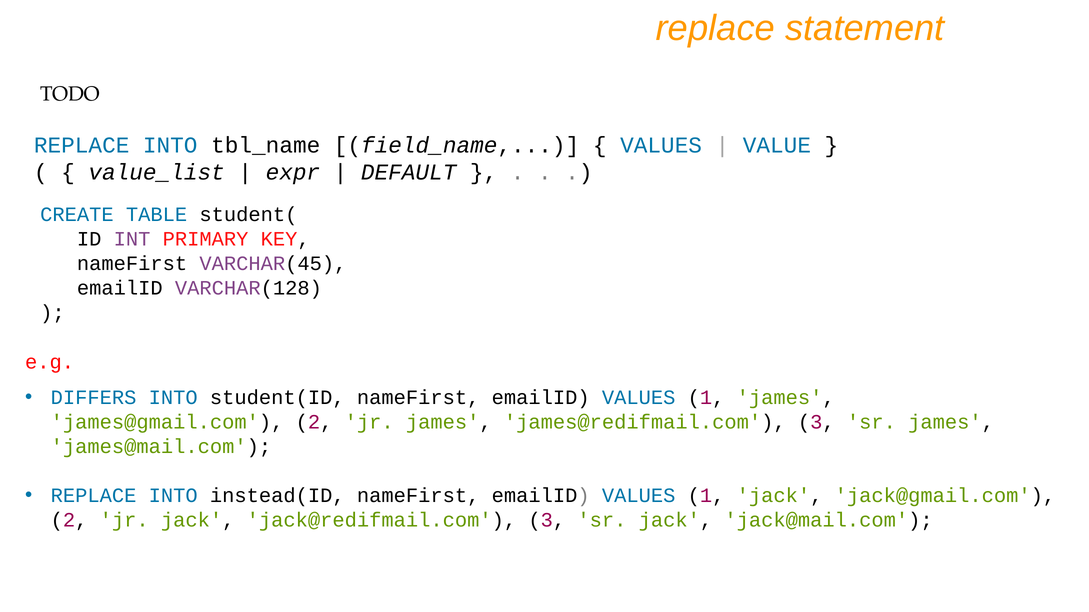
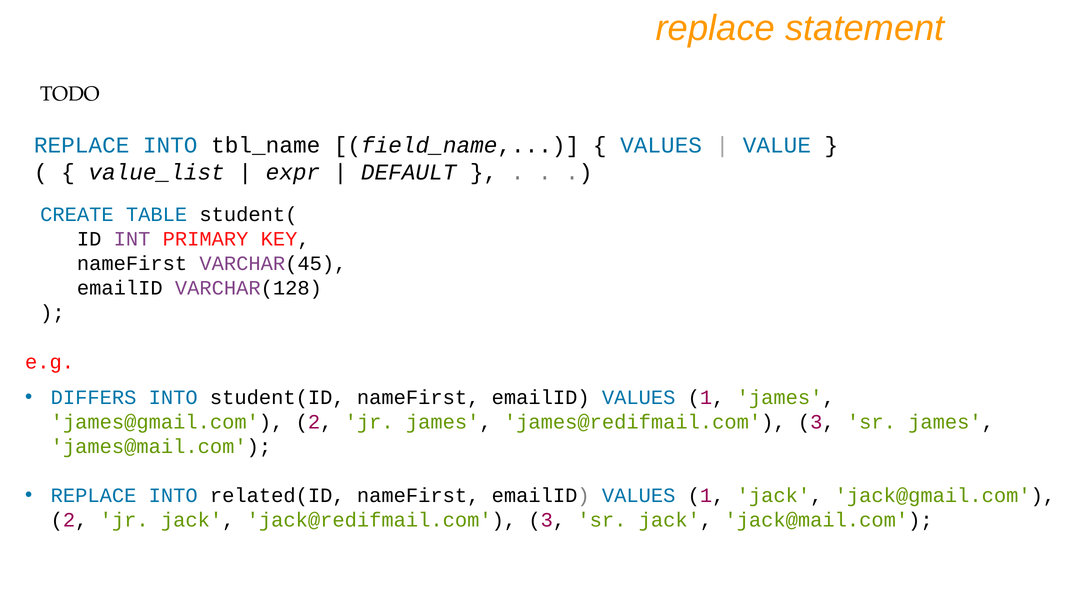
instead(ID: instead(ID -> related(ID (277, 496)
